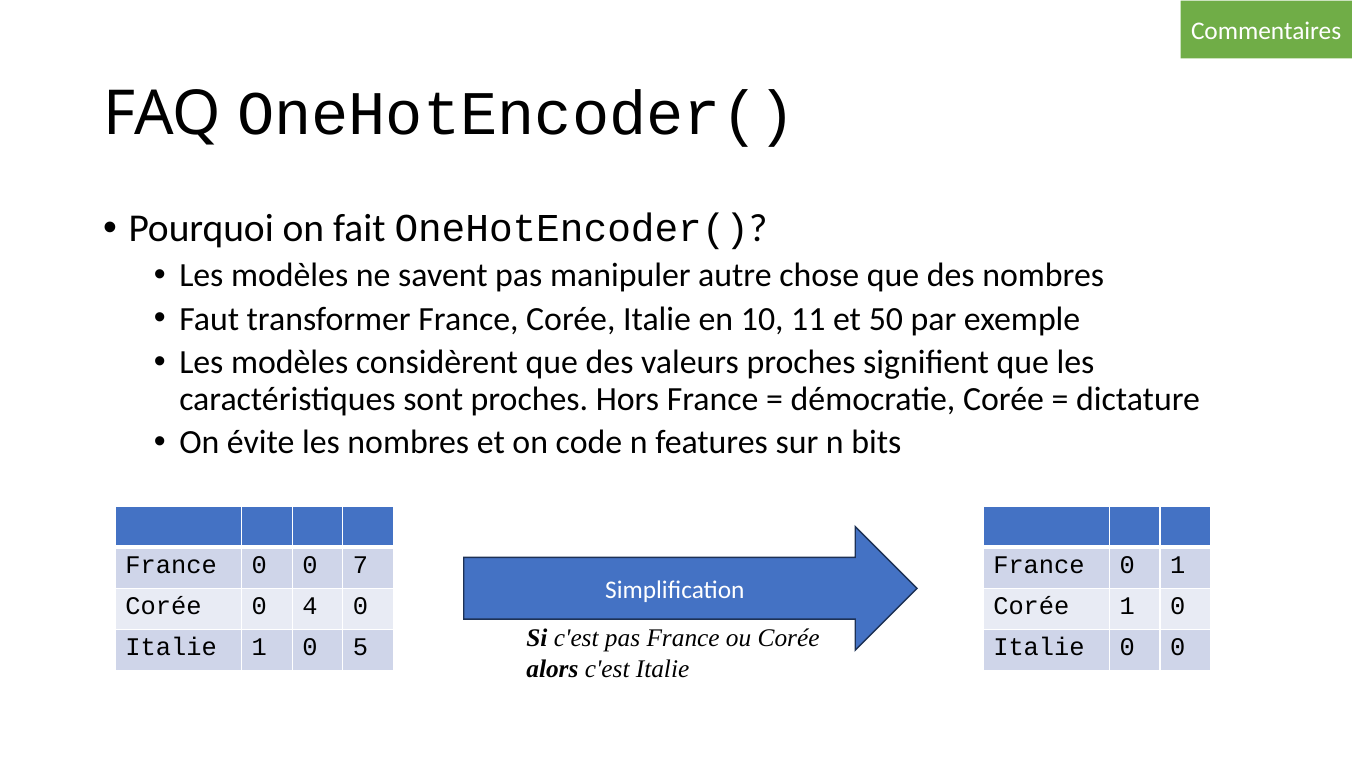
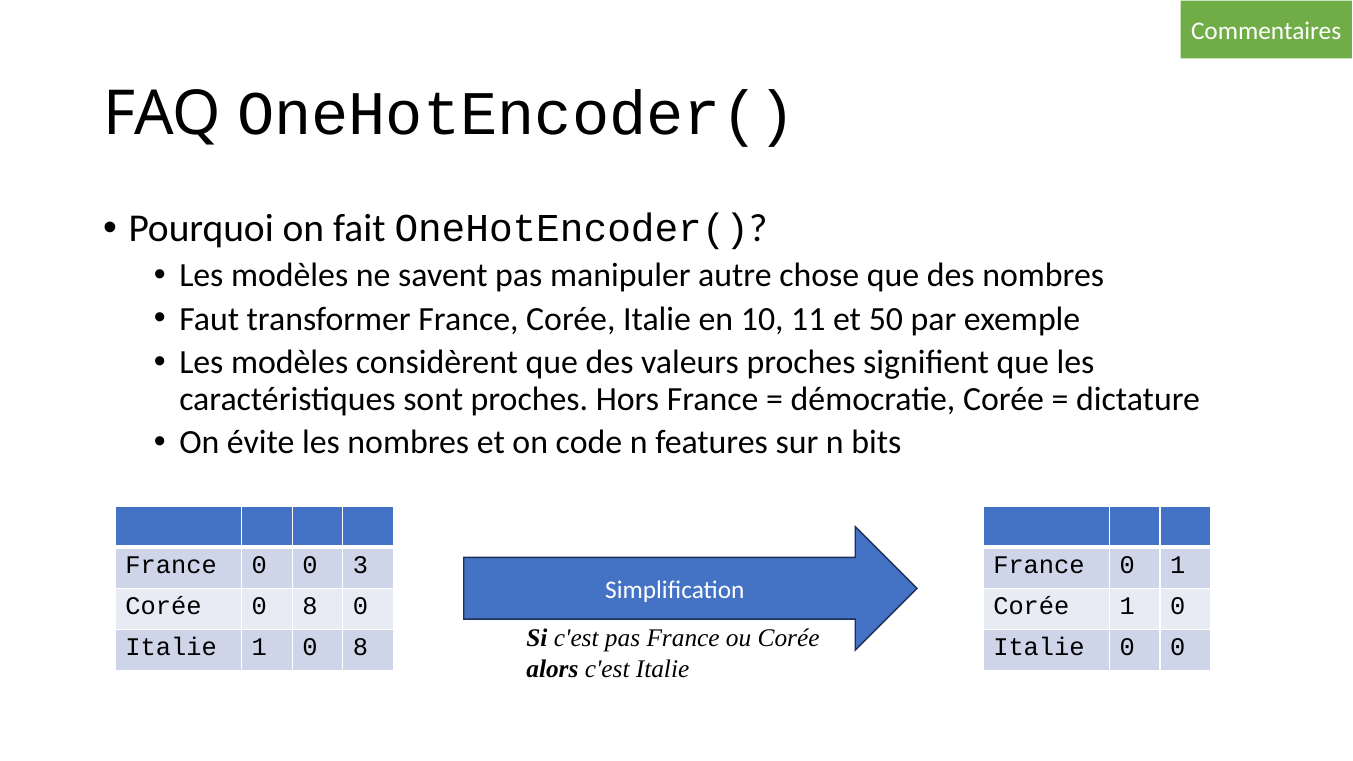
7: 7 -> 3 (360, 565)
Corée 0 4: 4 -> 8 (310, 606)
1 0 5: 5 -> 8 (360, 647)
